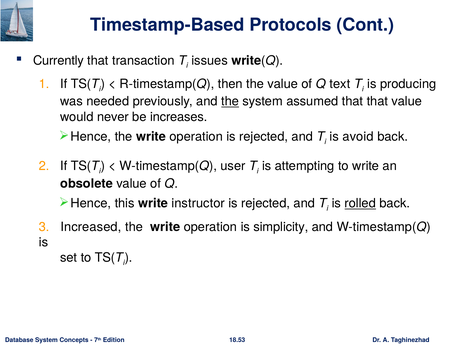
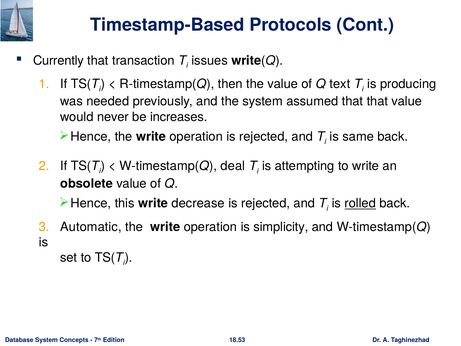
the underline: present -> none (230, 101)
avoid: avoid -> same (358, 137)
user: user -> deal (233, 166)
instructor: instructor -> decrease (198, 203)
Increased: Increased -> Automatic (91, 227)
